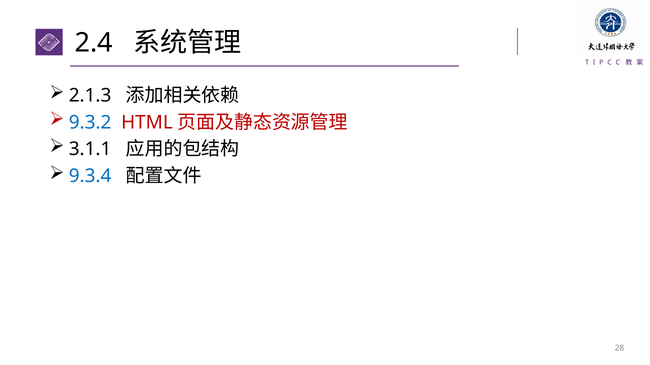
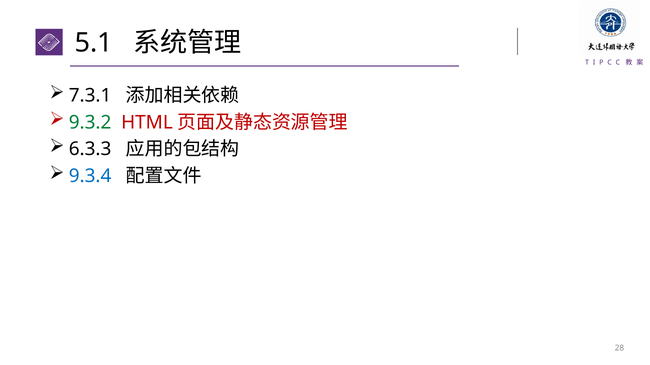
2.4: 2.4 -> 5.1 (94, 43)
2.1.3: 2.1.3 -> 7.3.1 (90, 96)
9.3.2 colour: blue -> green (90, 123)
3.1.1: 3.1.1 -> 6.3.3 (90, 149)
